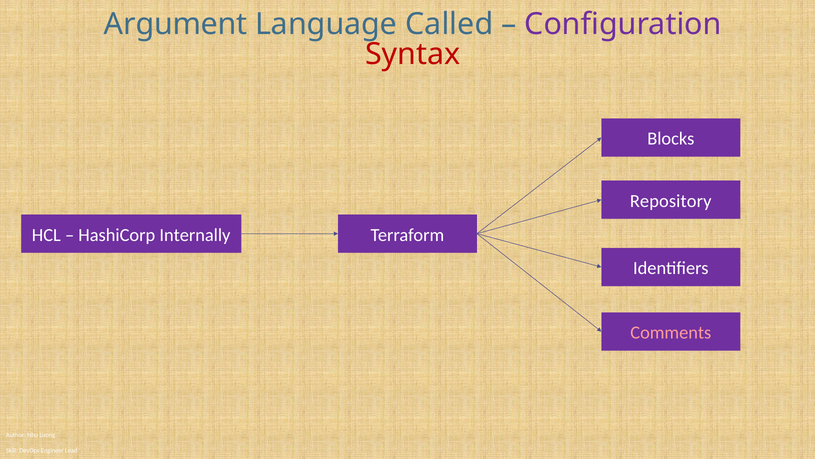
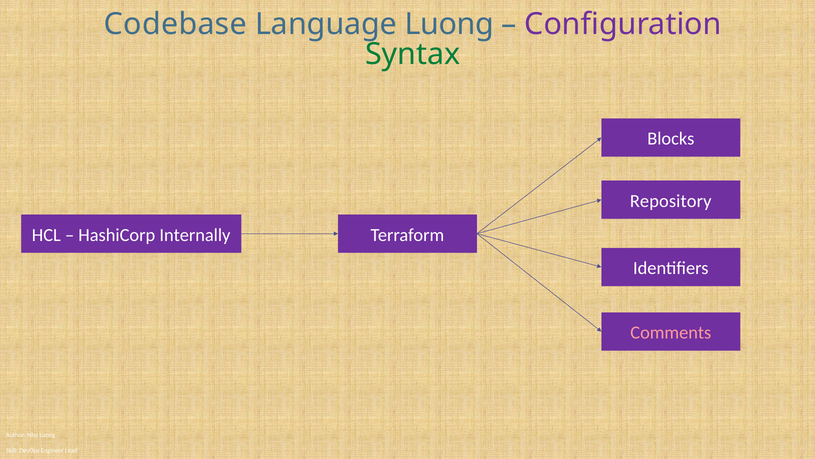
Argument: Argument -> Codebase (175, 24)
Language Called: Called -> Luong (449, 24)
Syntax colour: red -> green (413, 54)
